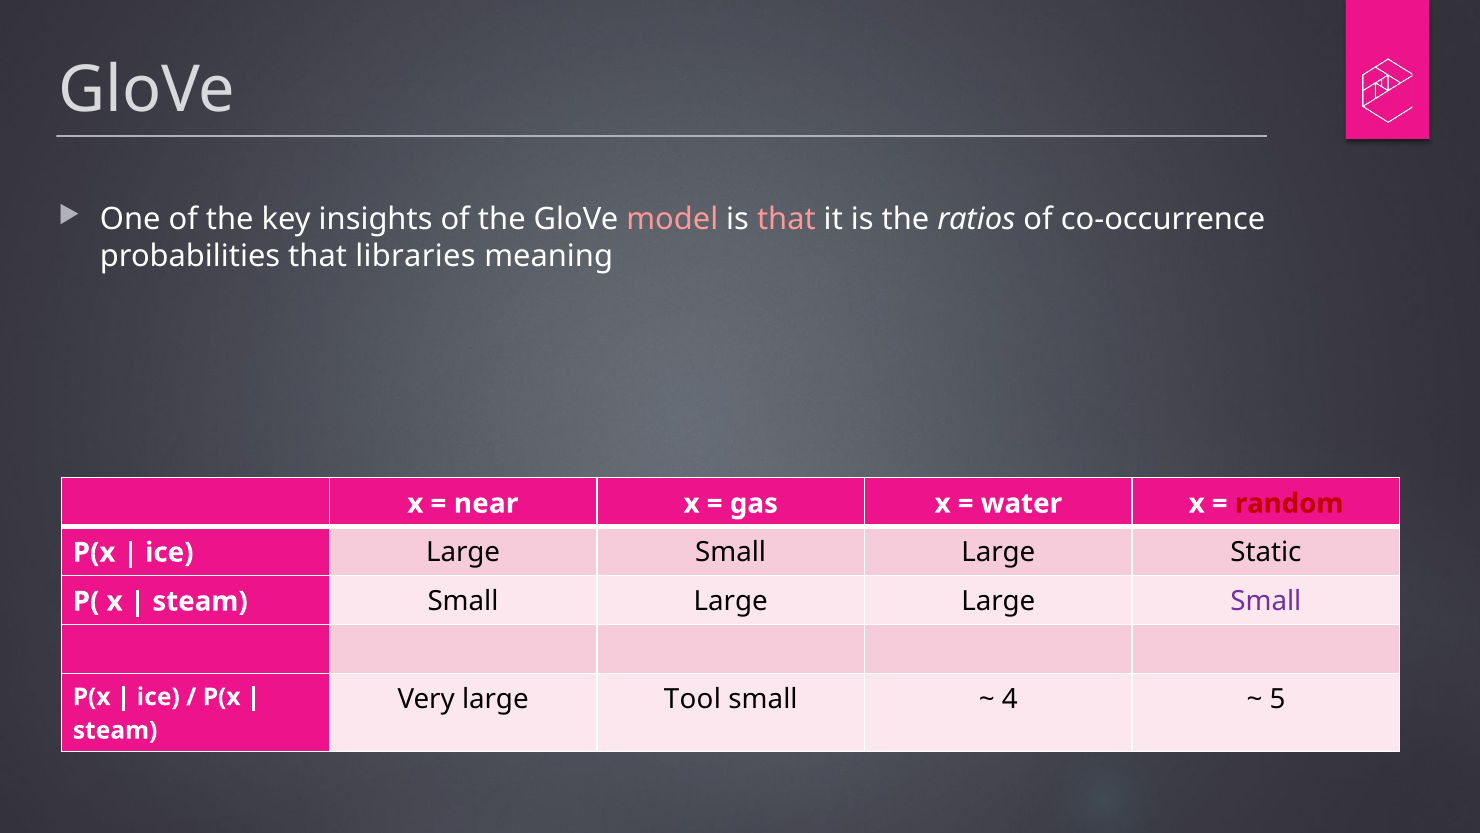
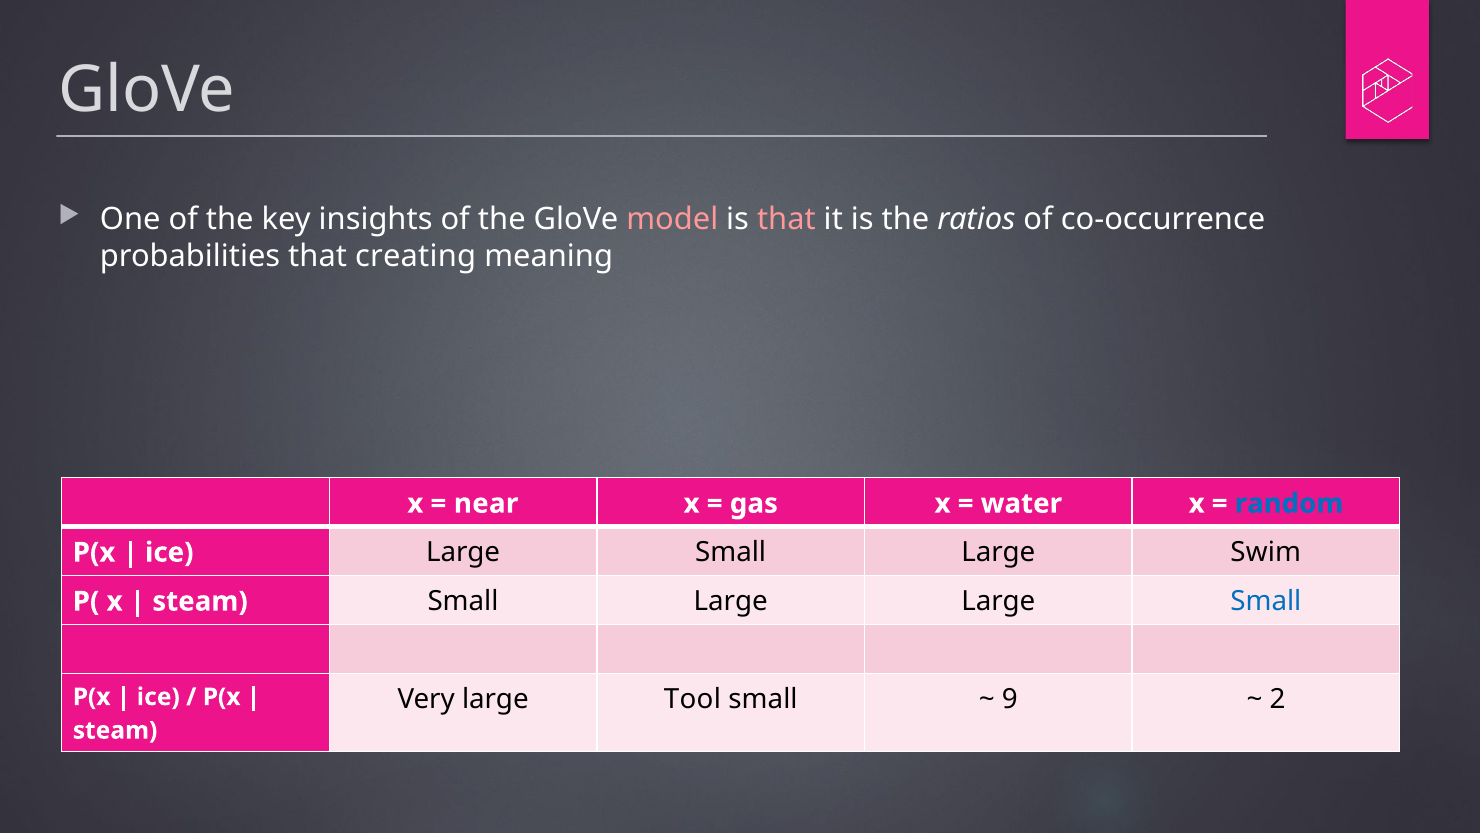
libraries: libraries -> creating (416, 256)
random colour: red -> blue (1289, 503)
Static: Static -> Swim (1266, 552)
Small colour: purple -> blue (1266, 601)
4: 4 -> 9 (1010, 699)
5: 5 -> 2 (1277, 699)
